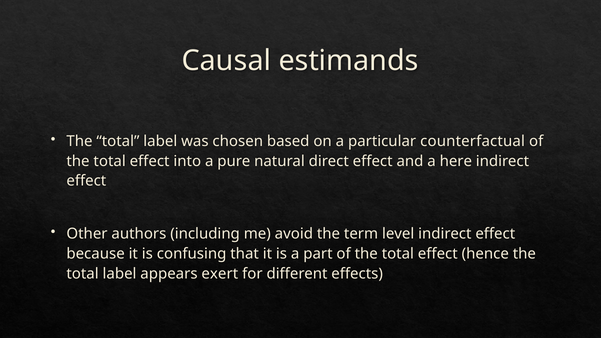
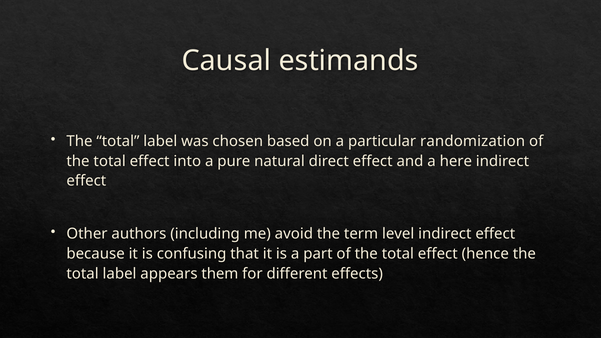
counterfactual: counterfactual -> randomization (473, 141)
exert: exert -> them (220, 274)
